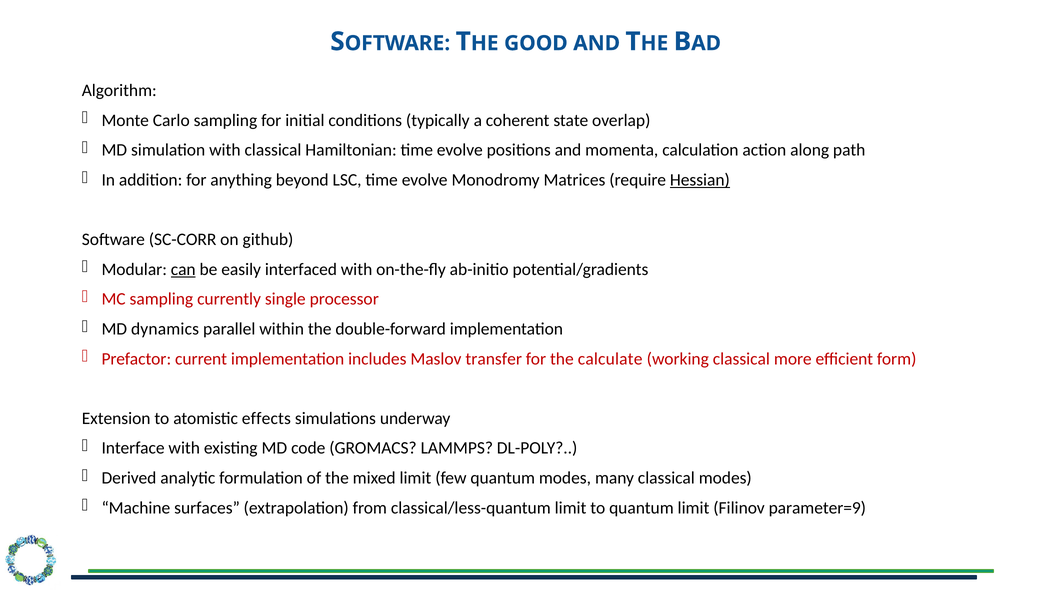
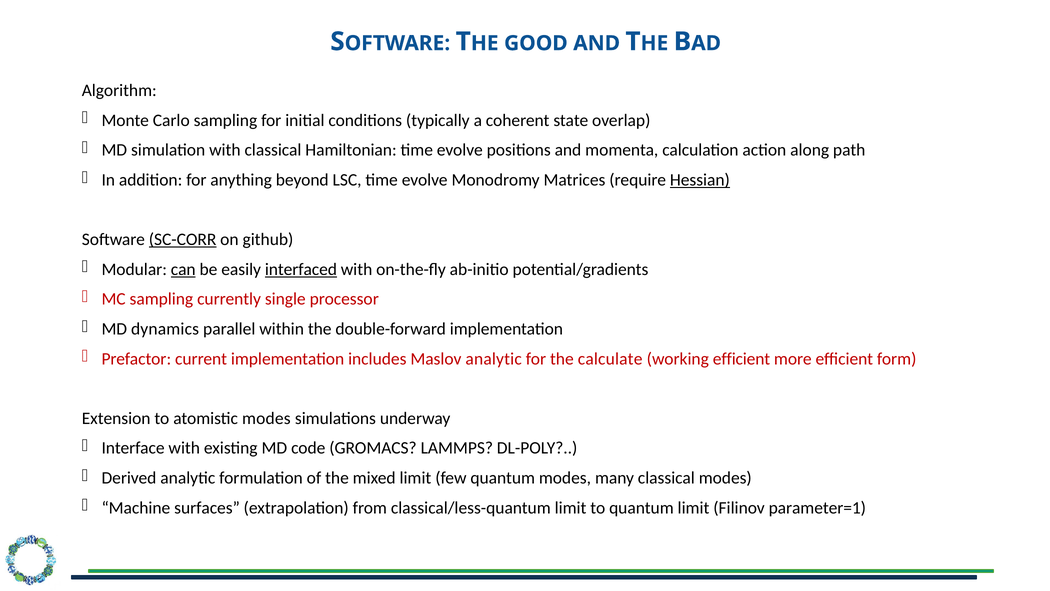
SC-CORR underline: none -> present (183, 239)
interfaced underline: none -> present (301, 269)
Maslov transfer: transfer -> analytic (494, 359)
working classical: classical -> efficient (741, 359)
atomistic effects: effects -> modes (266, 418)
parameter=9: parameter=9 -> parameter=1 (817, 507)
